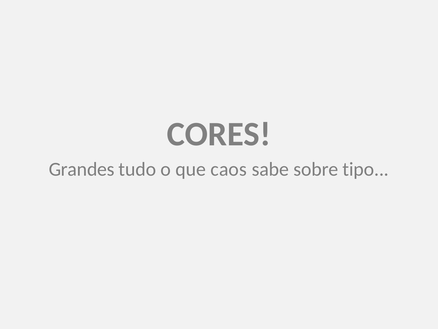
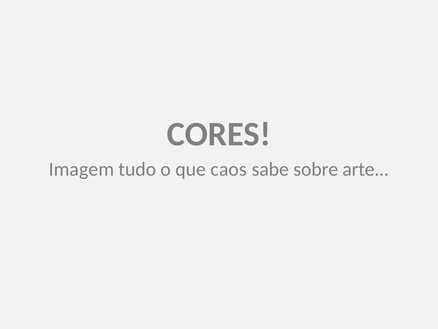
Grandes: Grandes -> Imagem (81, 169)
tipo: tipo -> arte (366, 169)
